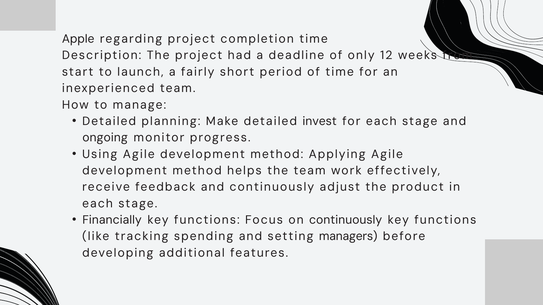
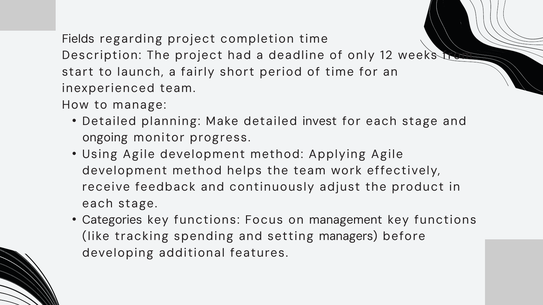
Apple: Apple -> Fields (78, 39)
Financially: Financially -> Categories (112, 220)
on continuously: continuously -> management (346, 220)
